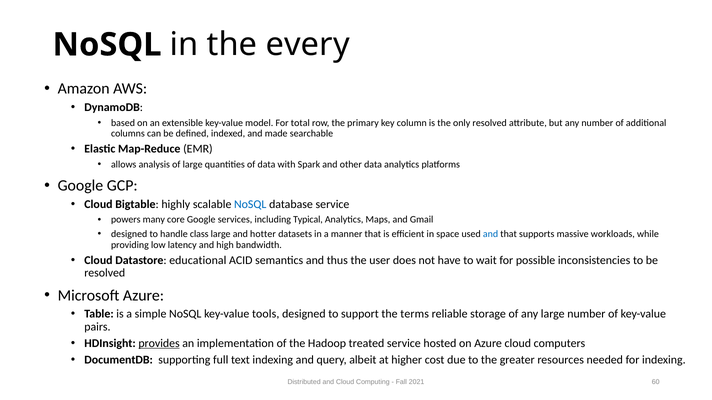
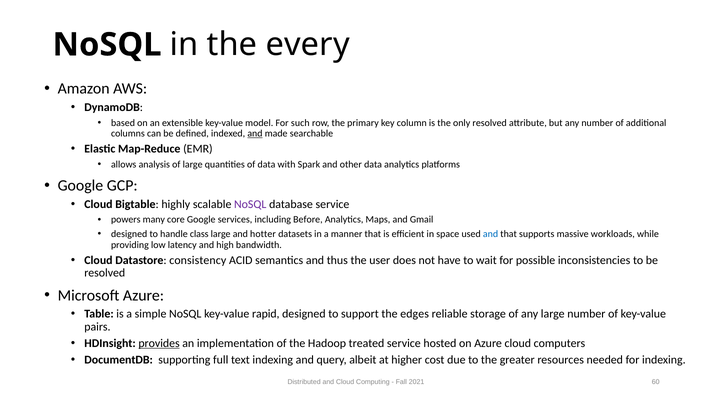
total: total -> such (300, 123)
and underline: none -> present (255, 134)
NoSQL colour: blue -> purple (250, 205)
Typical: Typical -> Before (308, 220)
educational: educational -> consistency (198, 261)
tools: tools -> rapid (266, 314)
terms: terms -> edges (415, 314)
